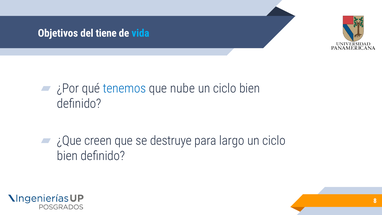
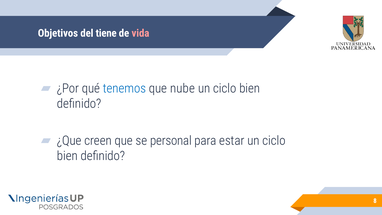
vida colour: light blue -> pink (140, 33)
destruye: destruye -> personal (171, 141)
largo: largo -> estar (232, 141)
